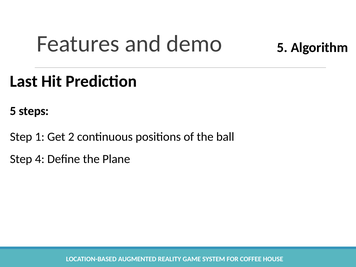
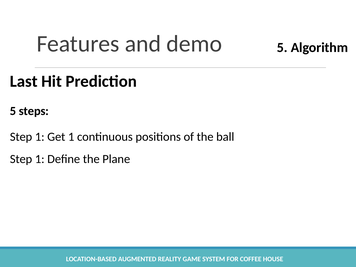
Get 2: 2 -> 1 (71, 137)
4: 4 -> 1 (40, 159)
